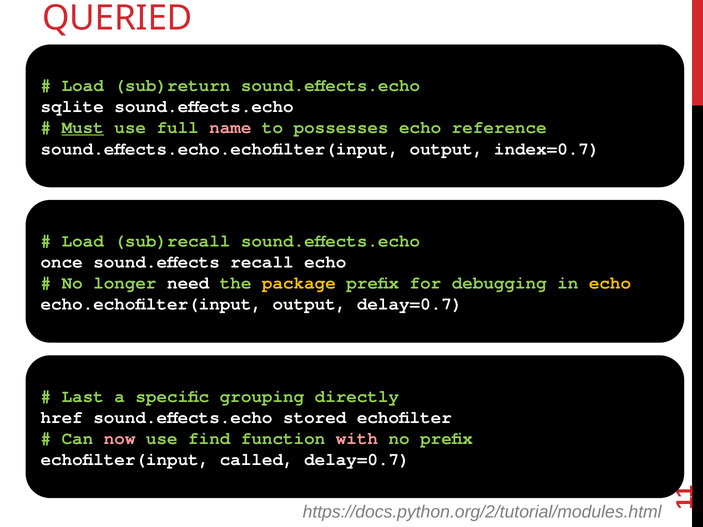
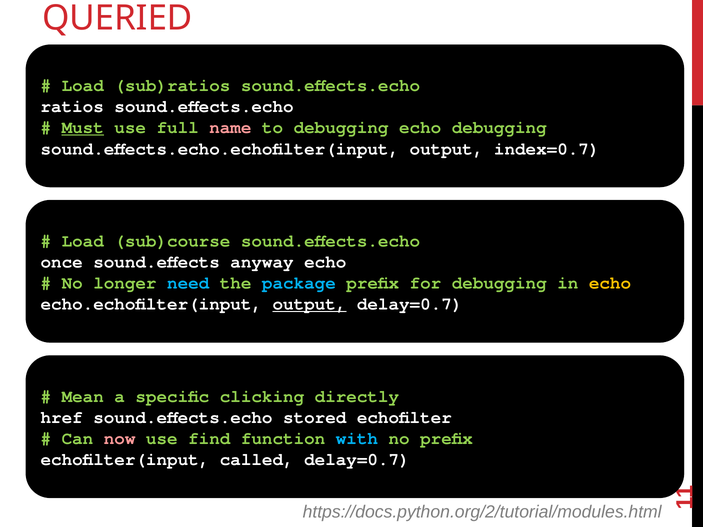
sub)return: sub)return -> sub)ratios (172, 86)
sqlite: sqlite -> ratios (72, 107)
to possesses: possesses -> debugging (341, 128)
echo reference: reference -> debugging (499, 128)
sub)recall: sub)recall -> sub)course (172, 241)
recall: recall -> anyway (262, 262)
need colour: white -> light blue (188, 283)
package colour: yellow -> light blue (299, 283)
output underline: none -> present (309, 304)
Last: Last -> Mean (83, 396)
grouping: grouping -> clicking (262, 396)
with colour: pink -> light blue (357, 439)
